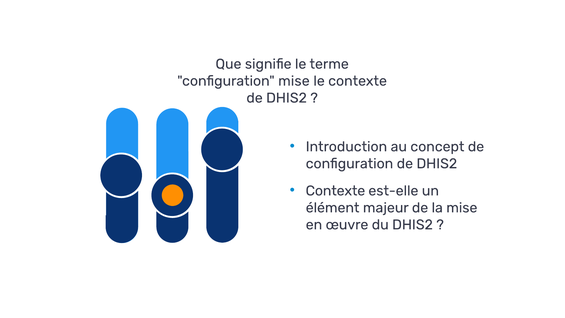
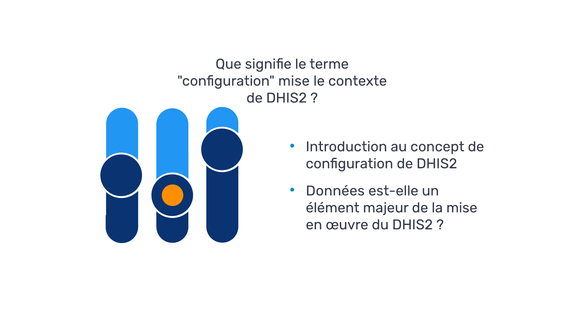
Contexte: Contexte -> Données (335, 191)
